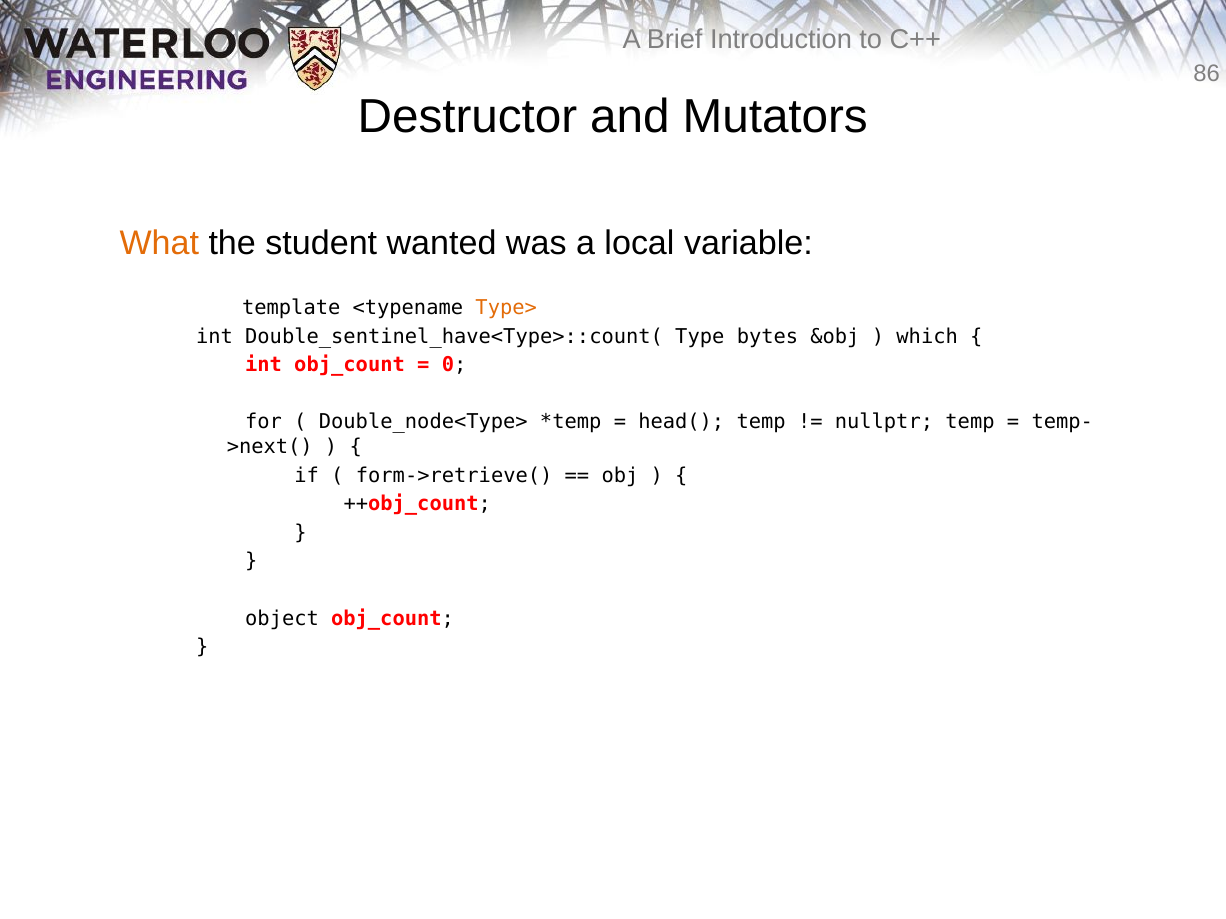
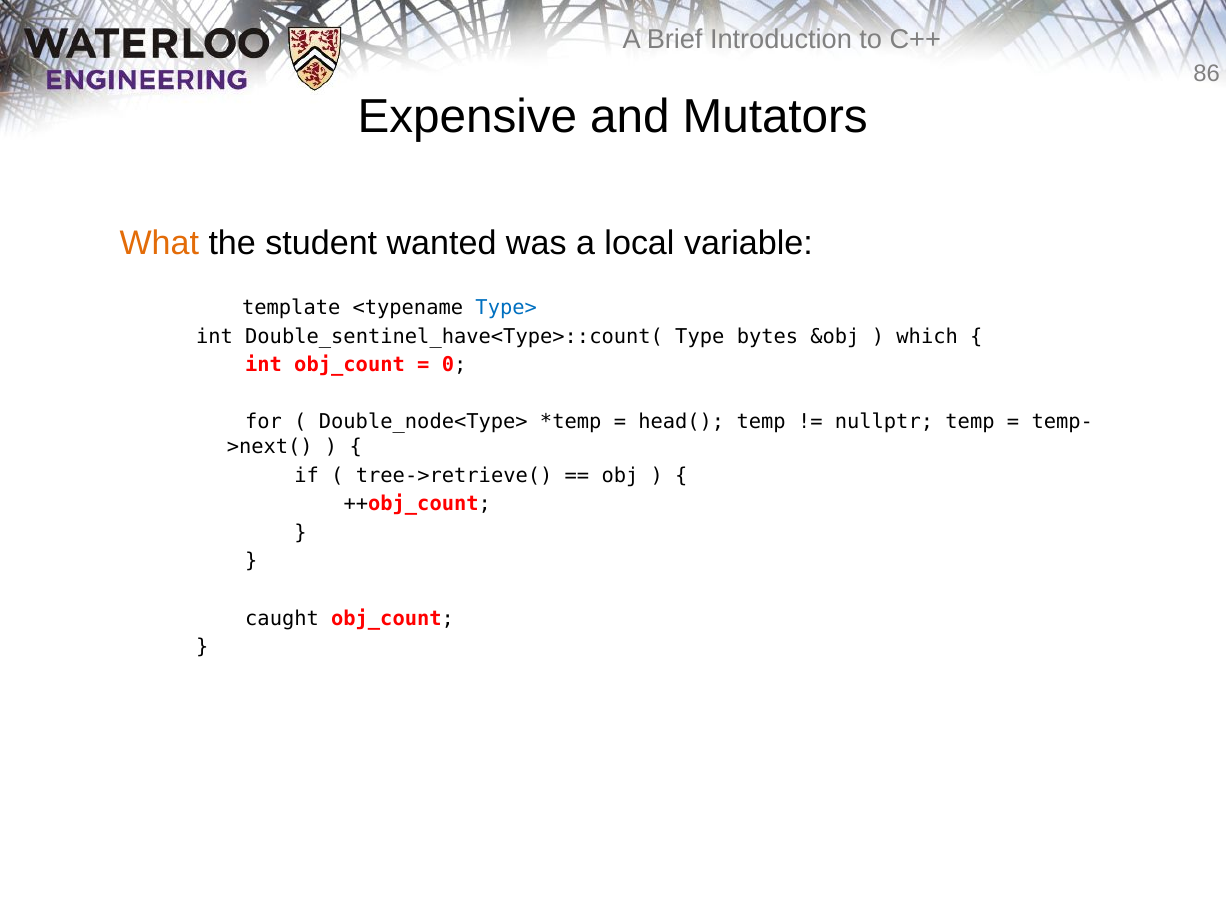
Destructor: Destructor -> Expensive (467, 117)
Type> colour: orange -> blue (506, 308)
form->retrieve(: form->retrieve( -> tree->retrieve( (454, 476)
object: object -> caught (282, 619)
